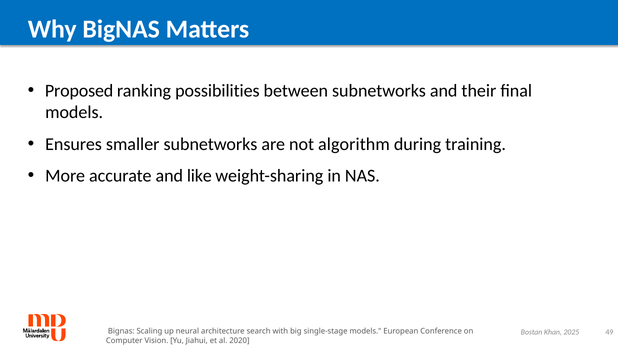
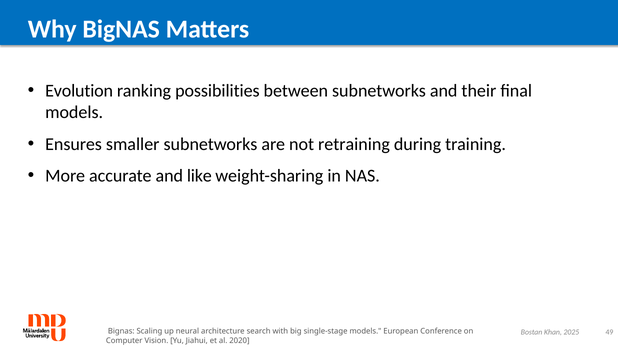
Proposed: Proposed -> Evolution (79, 91)
algorithm: algorithm -> retraining (354, 144)
